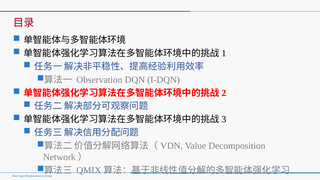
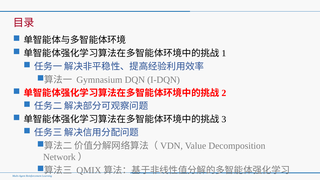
Observation: Observation -> Gymnasium (99, 80)
